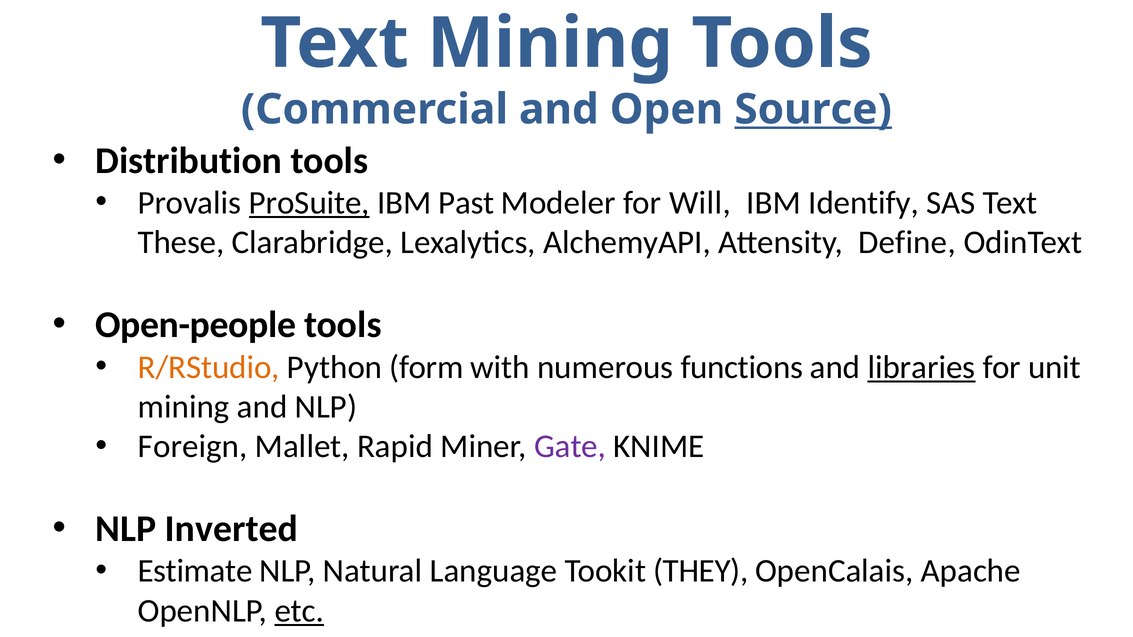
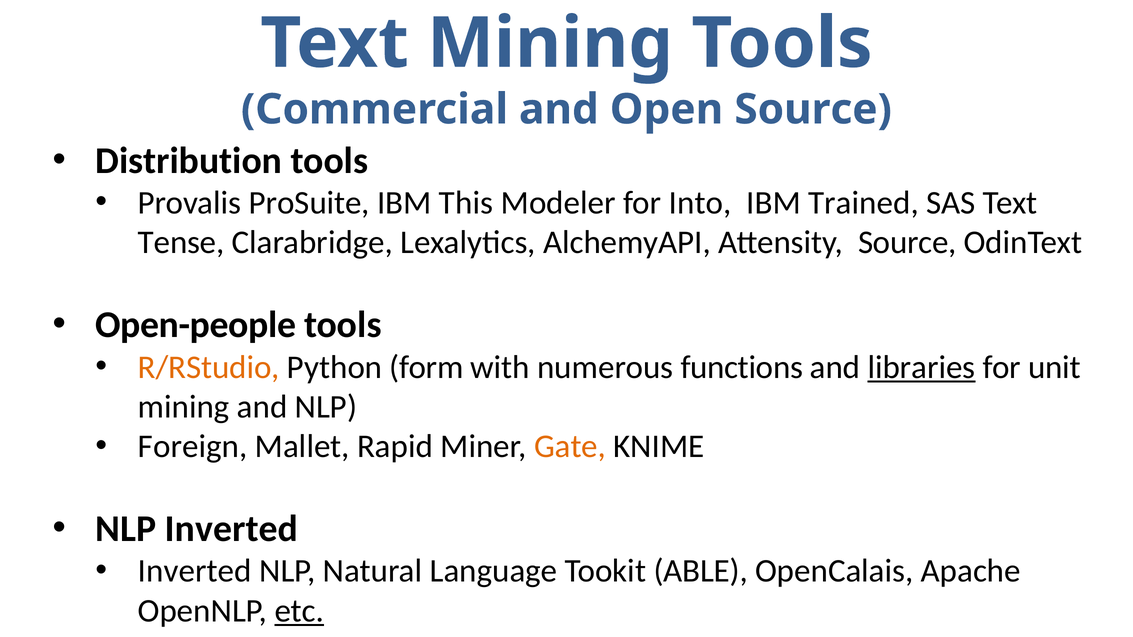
Source underline: present -> none (813, 109)
ProSuite underline: present -> none (309, 203)
Past: Past -> This (466, 203)
Will: Will -> Into (700, 203)
Identify: Identify -> Trained (864, 203)
These: These -> Tense (181, 243)
Attensity Define: Define -> Source (907, 243)
Gate colour: purple -> orange (570, 447)
Estimate: Estimate -> Inverted (195, 571)
THEY: THEY -> ABLE (701, 571)
